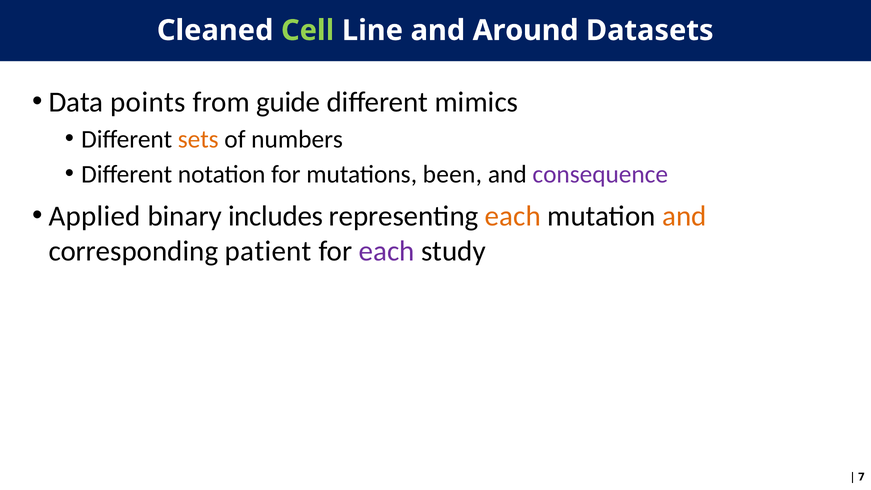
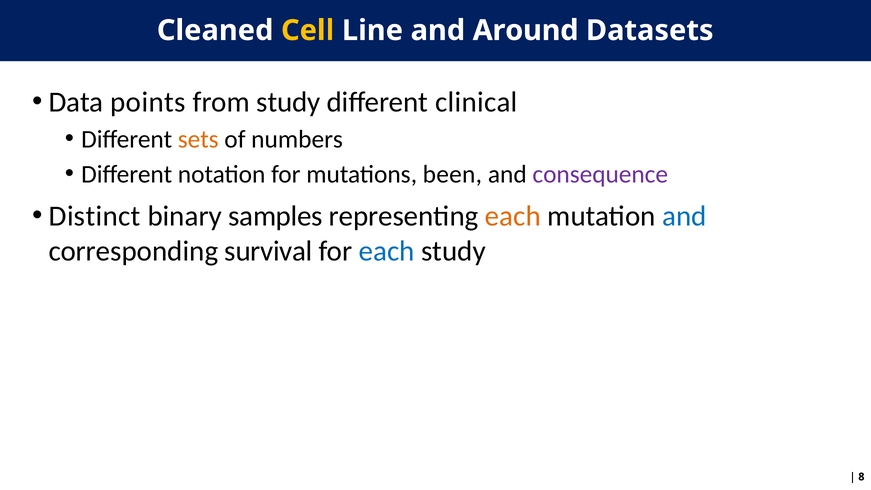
Cell colour: light green -> yellow (308, 30)
from guide: guide -> study (288, 102)
mimics: mimics -> clinical (476, 102)
Applied: Applied -> Distinct (95, 216)
includes: includes -> samples (276, 216)
and colour: orange -> blue (684, 216)
patient: patient -> survival (269, 251)
each colour: purple -> blue (387, 251)
7: 7 -> 8 (861, 477)
